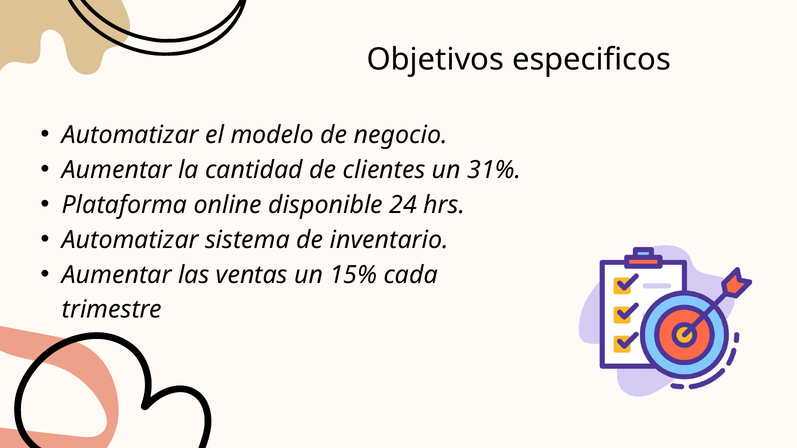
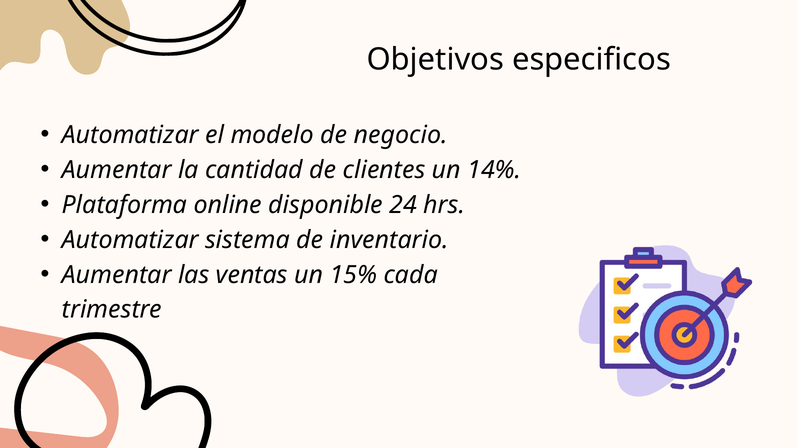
31%: 31% -> 14% (494, 170)
